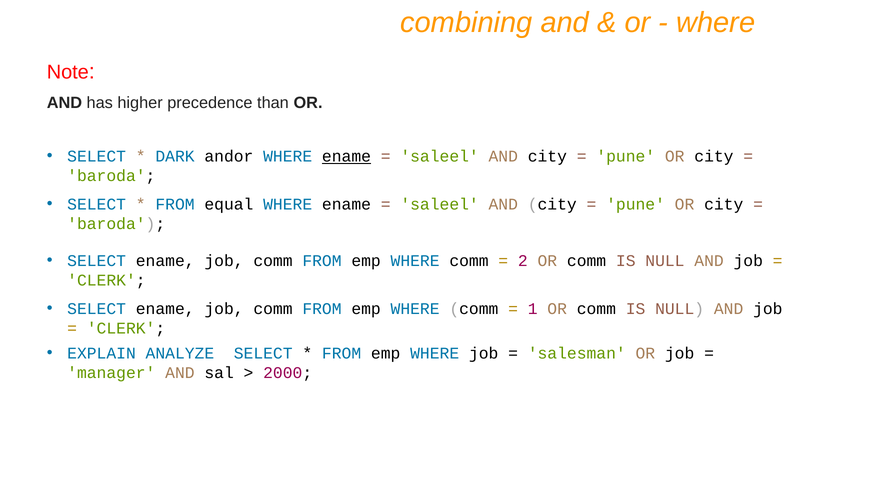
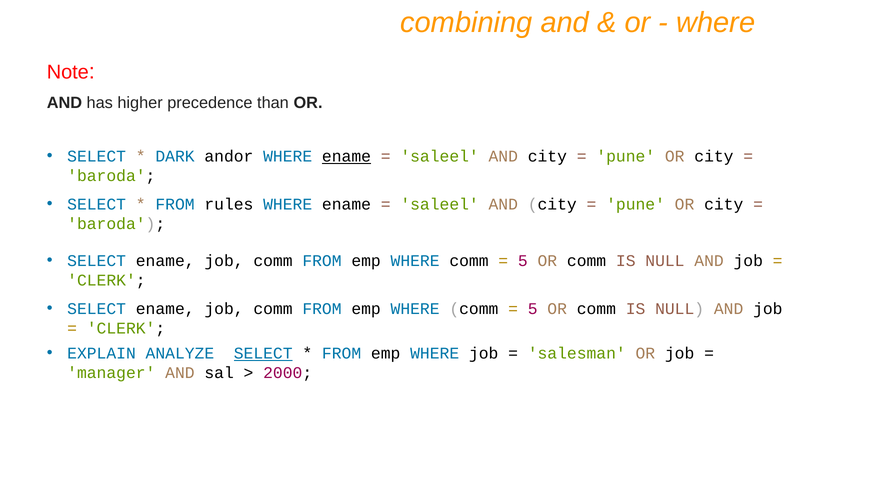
equal: equal -> rules (229, 204)
2: 2 -> 5 (523, 261)
1: 1 -> 5 (533, 309)
SELECT underline: none -> present (263, 353)
